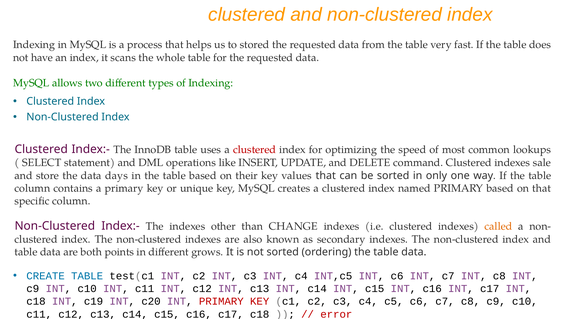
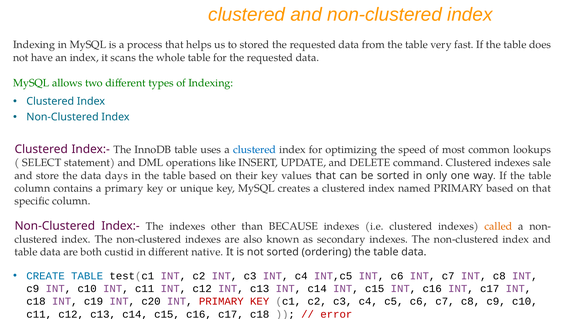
clustered colour: red -> blue (255, 150)
CHANGE: CHANGE -> BECAUSE (293, 227)
points: points -> custid (119, 252)
grows: grows -> native (207, 252)
